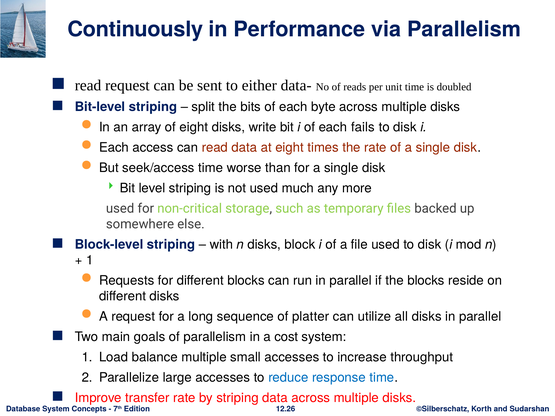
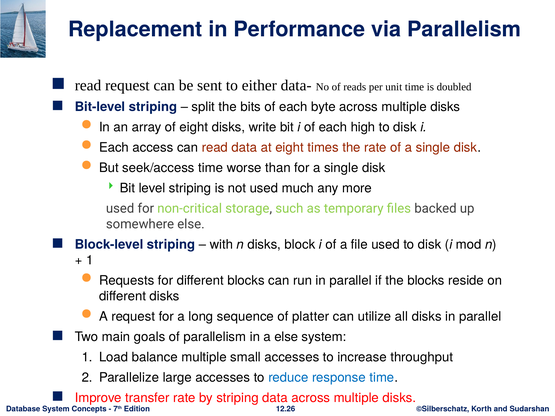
Continuously: Continuously -> Replacement (135, 29)
fails: fails -> high (363, 127)
a cost: cost -> else (286, 337)
